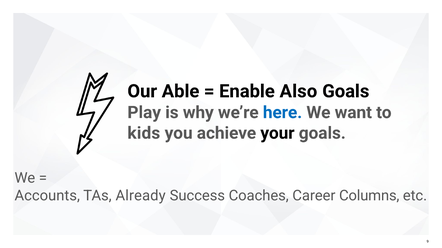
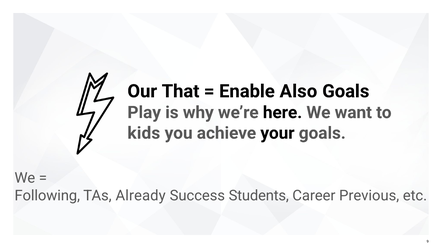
Able: Able -> That (181, 91)
here colour: blue -> black (283, 113)
Accounts: Accounts -> Following (47, 196)
Coaches: Coaches -> Students (259, 196)
Columns: Columns -> Previous (369, 196)
